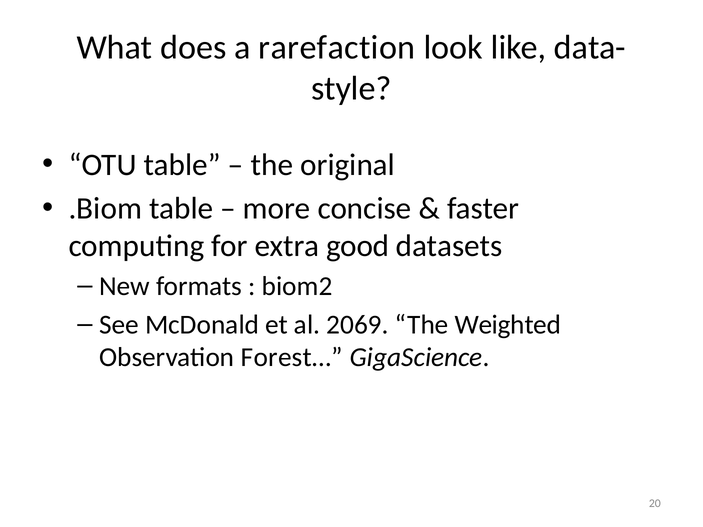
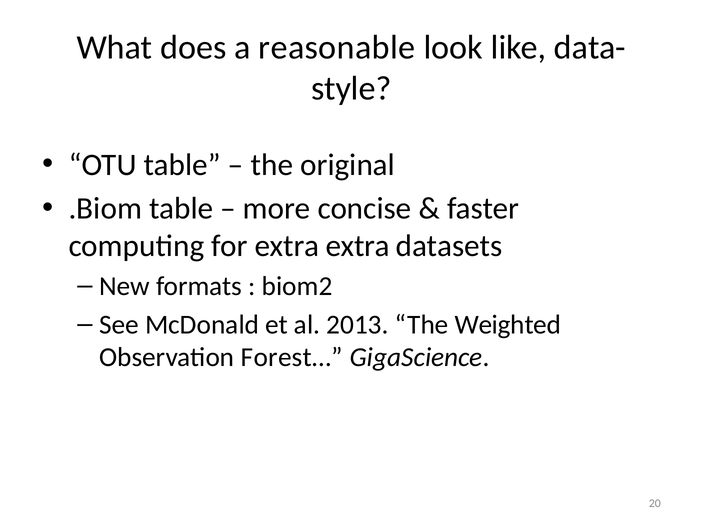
rarefaction: rarefaction -> reasonable (337, 48)
extra good: good -> extra (358, 246)
2069: 2069 -> 2013 (358, 325)
